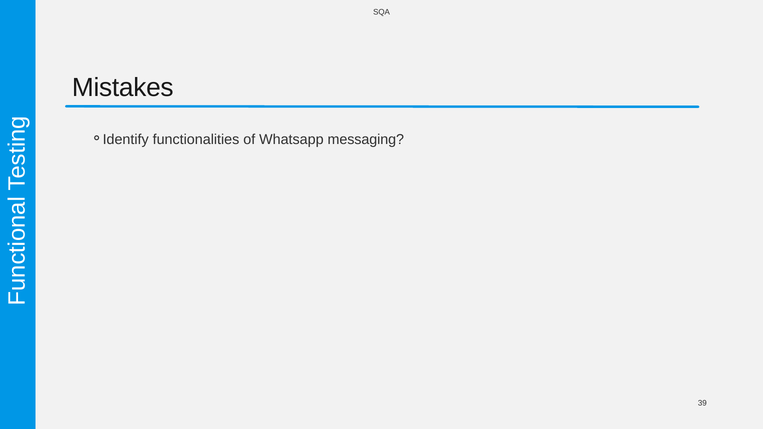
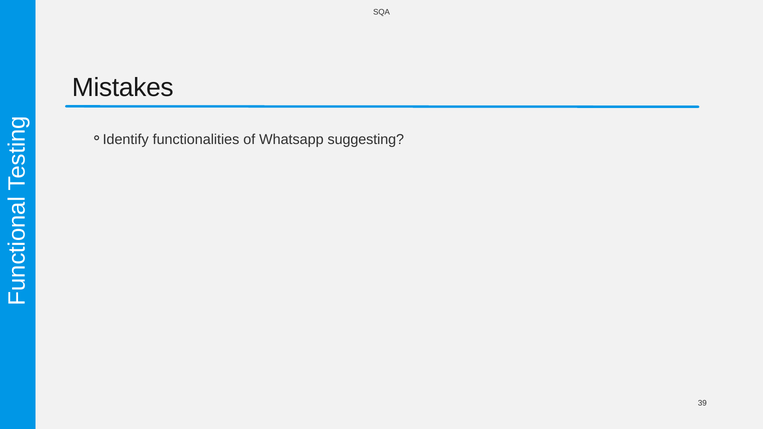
messaging: messaging -> suggesting (366, 140)
